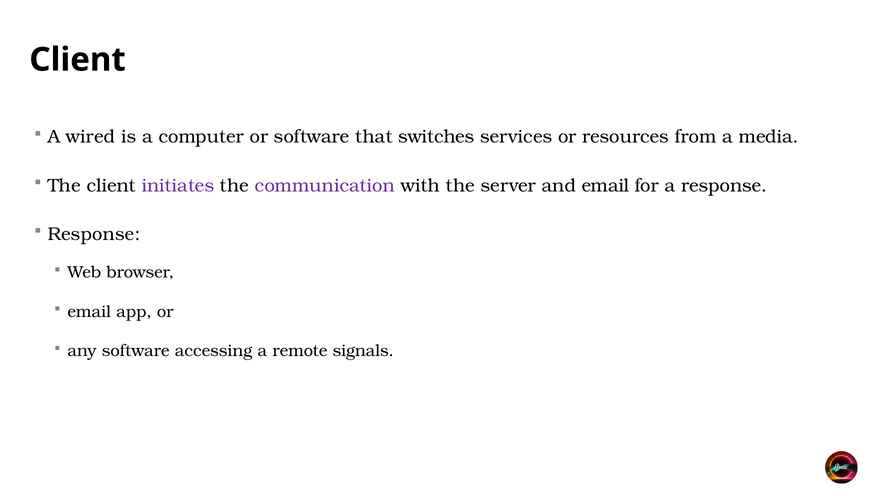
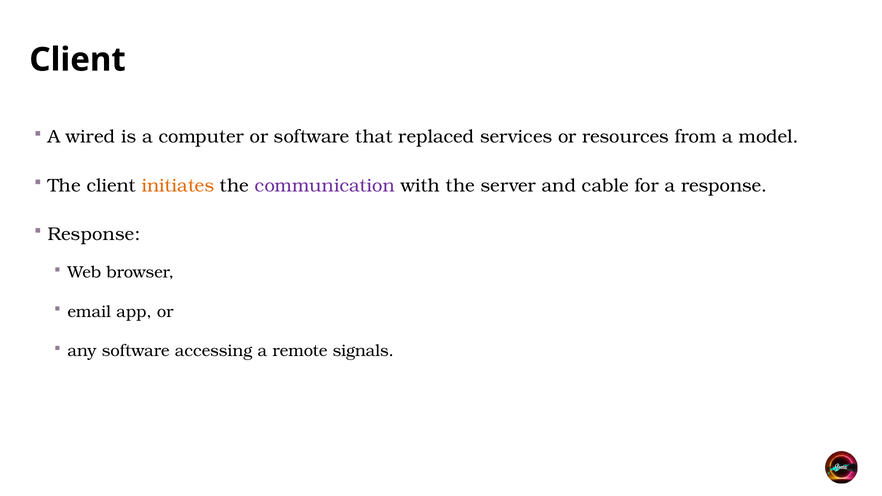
switches: switches -> replaced (436, 137)
media: media -> model (769, 137)
initiates colour: purple -> orange (178, 185)
and email: email -> cable (605, 185)
